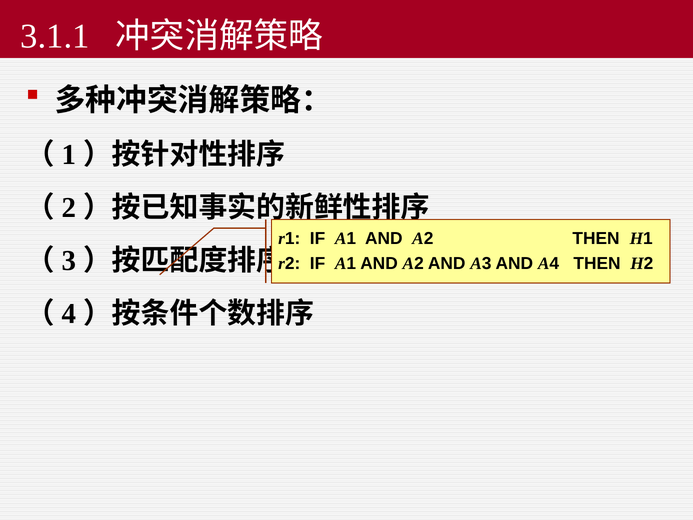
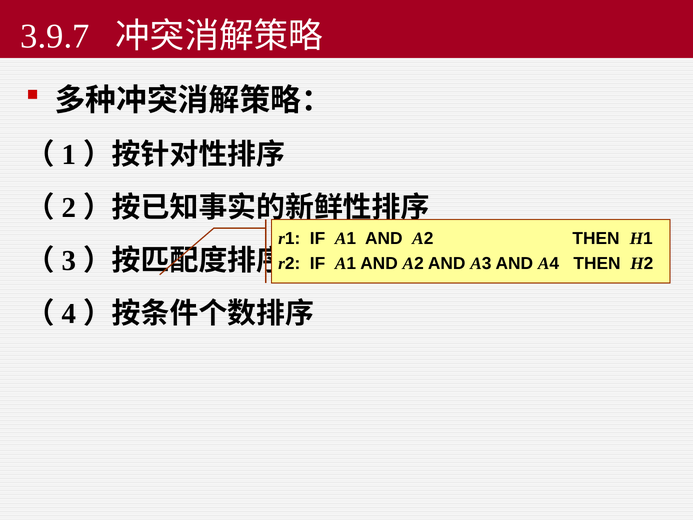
3.1.1: 3.1.1 -> 3.9.7 (55, 36)
